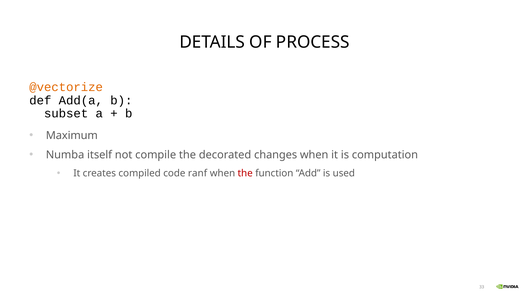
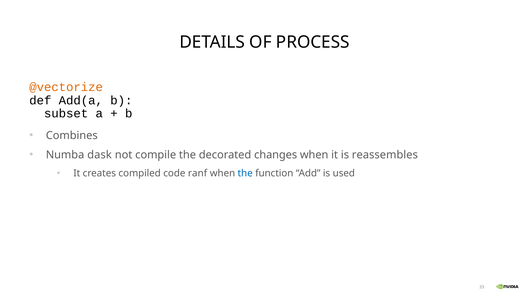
Maximum: Maximum -> Combines (72, 135)
itself: itself -> dask (100, 154)
computation: computation -> reassembles (385, 154)
the colour: red -> blue (245, 173)
